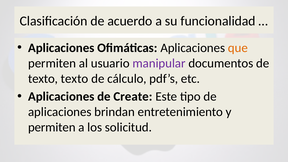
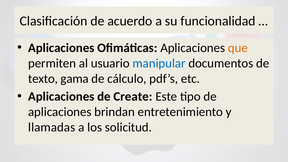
manipular colour: purple -> blue (159, 63)
texto texto: texto -> gama (75, 79)
permiten: permiten -> llamadas (52, 127)
